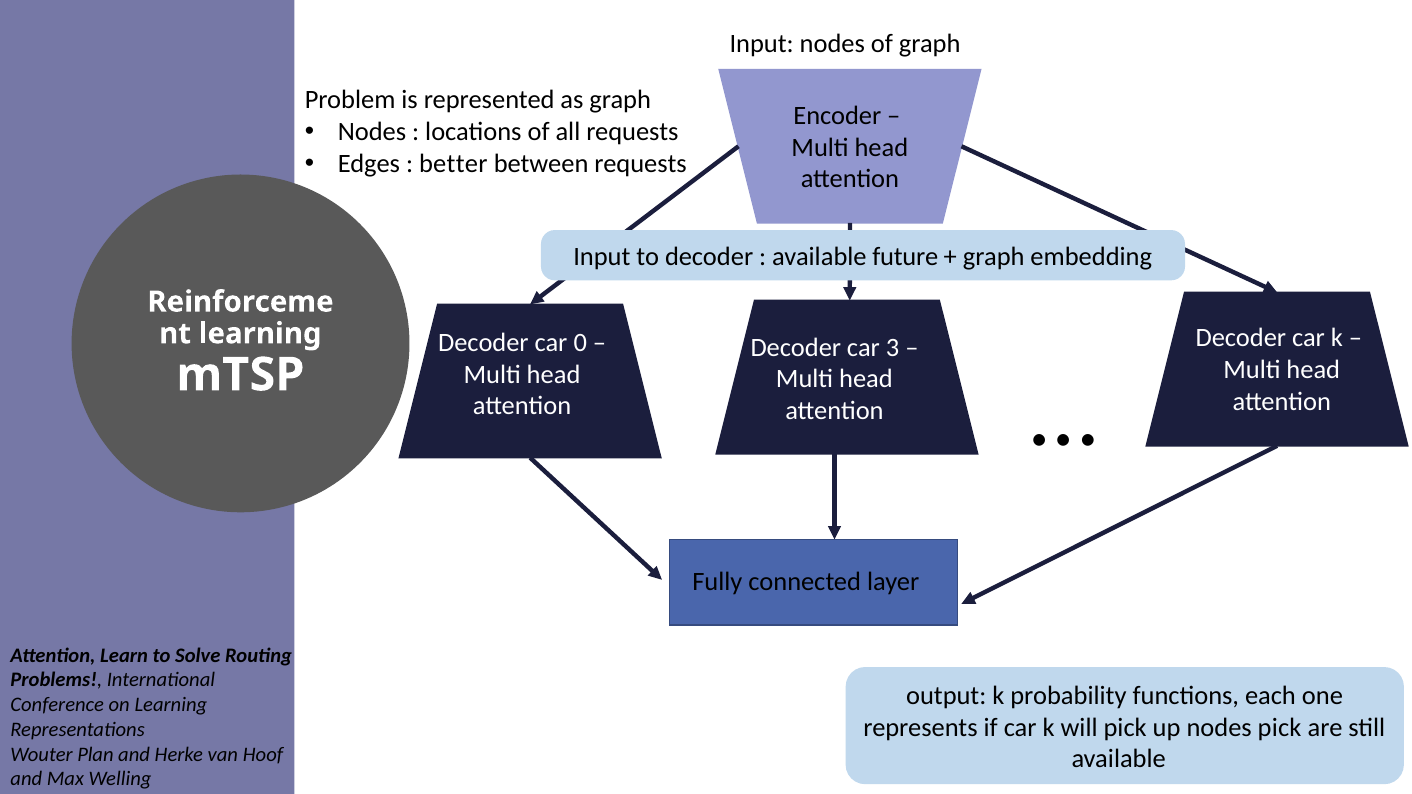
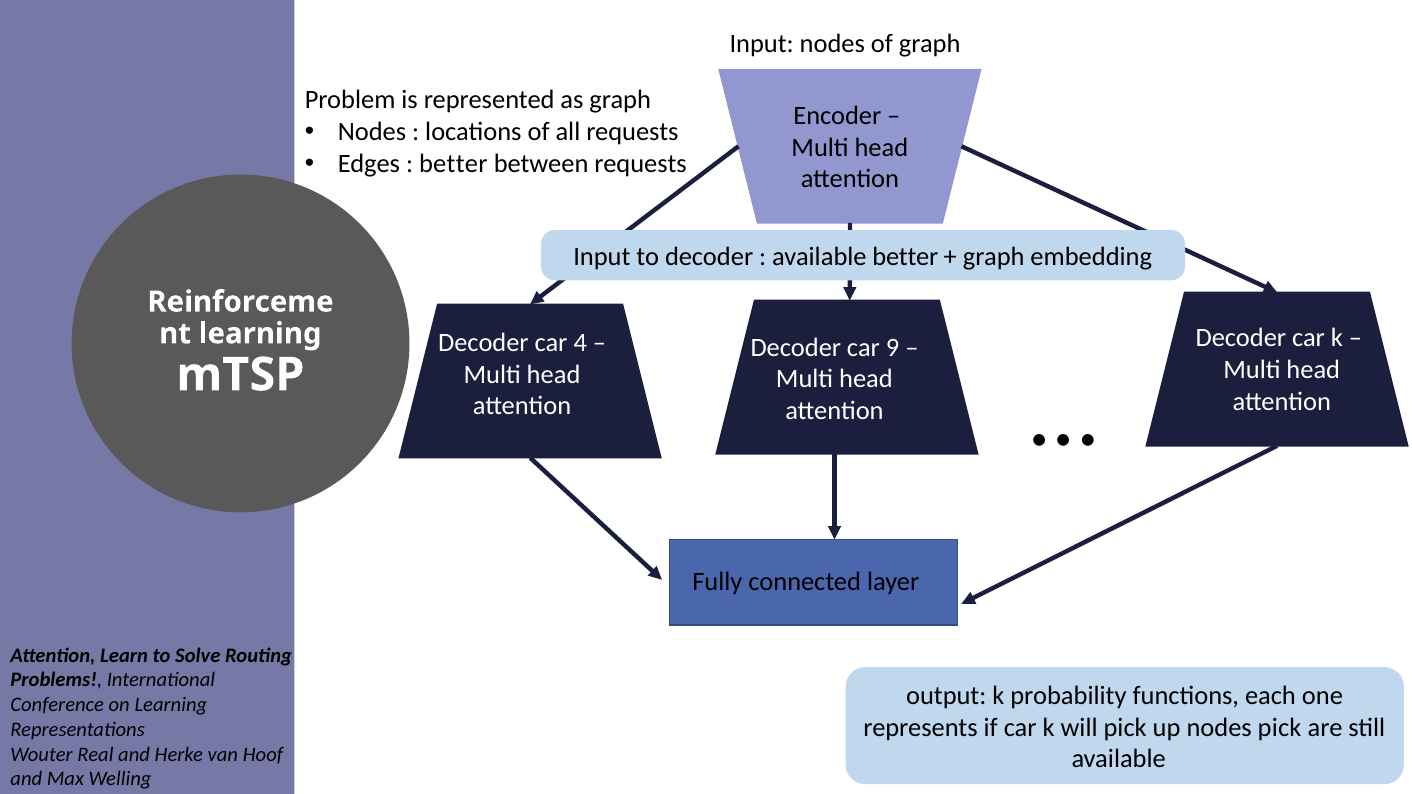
available future: future -> better (905, 257)
0: 0 -> 4 (580, 343)
3: 3 -> 9 (893, 348)
Plan: Plan -> Real (95, 755)
